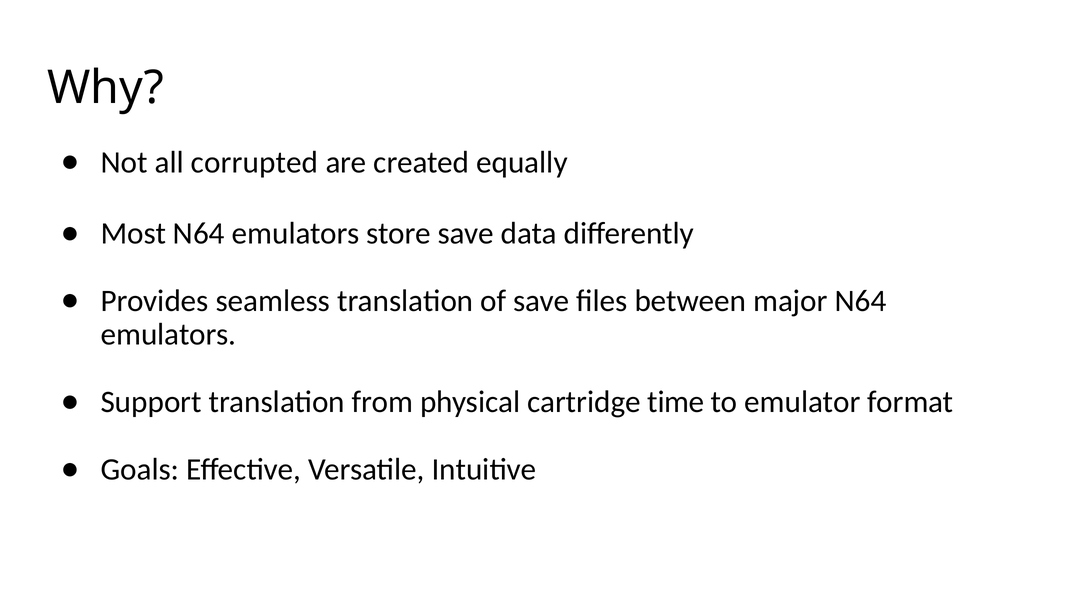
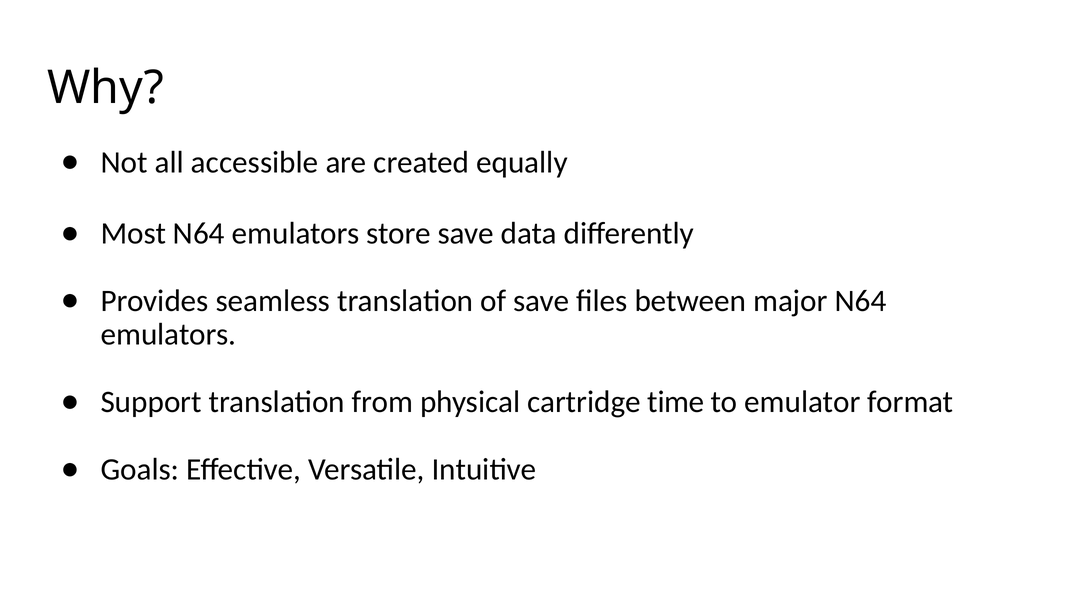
corrupted: corrupted -> accessible (255, 162)
